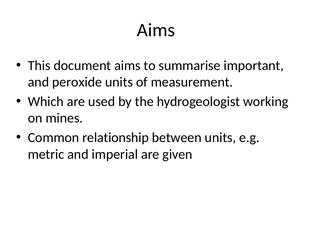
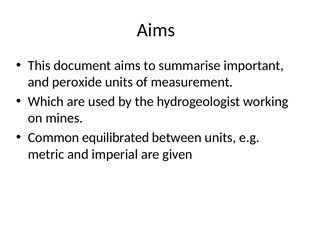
relationship: relationship -> equilibrated (116, 138)
